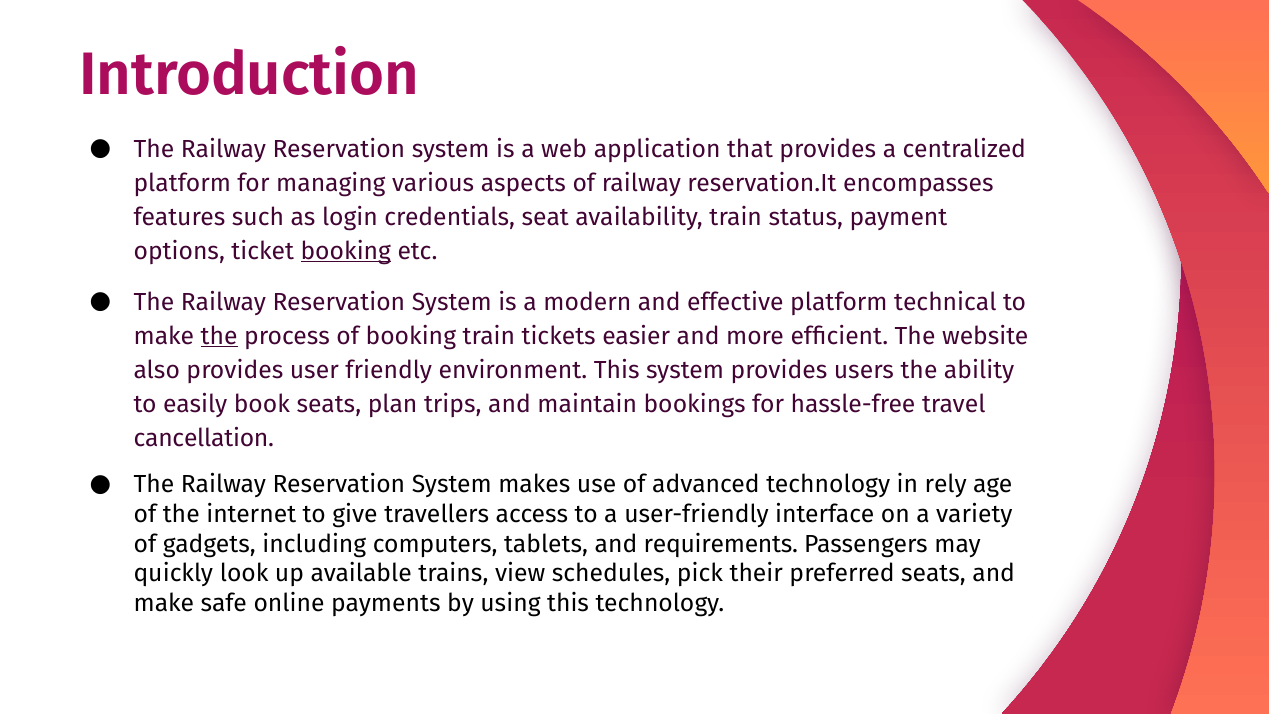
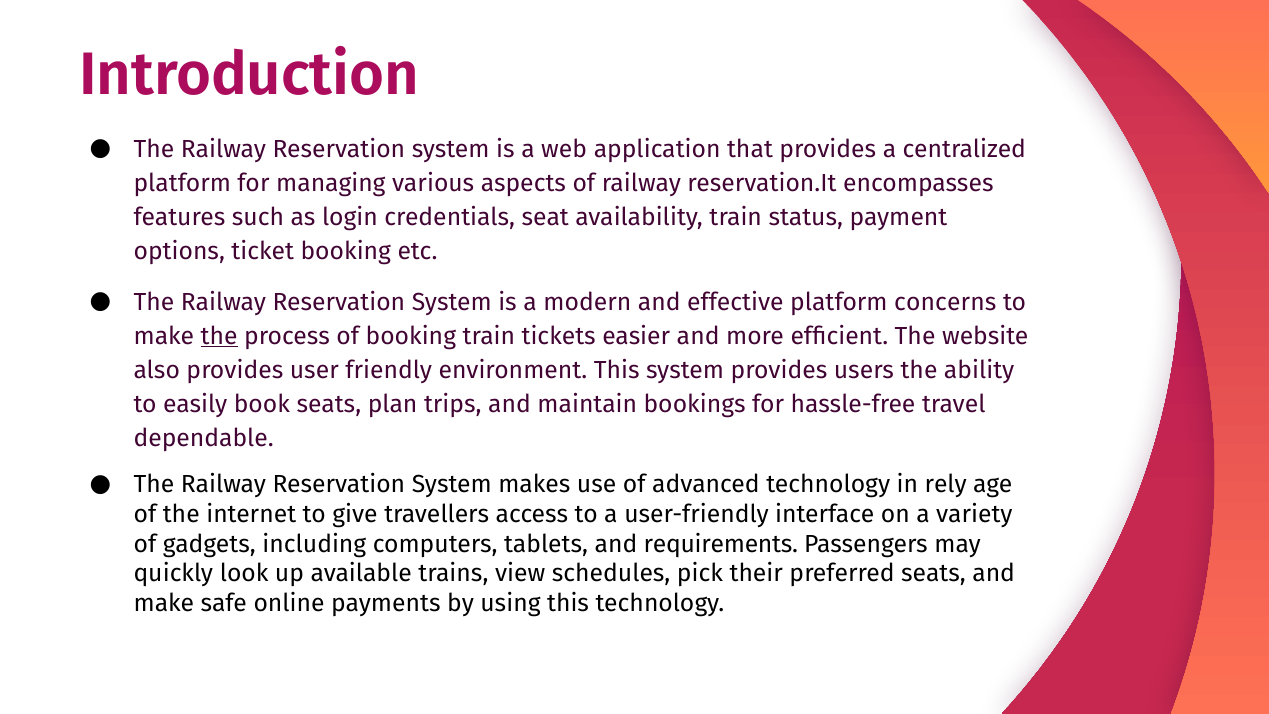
booking underline: present -> none (346, 251)
technical: technical -> concerns (945, 302)
cancellation: cancellation -> dependable (204, 438)
